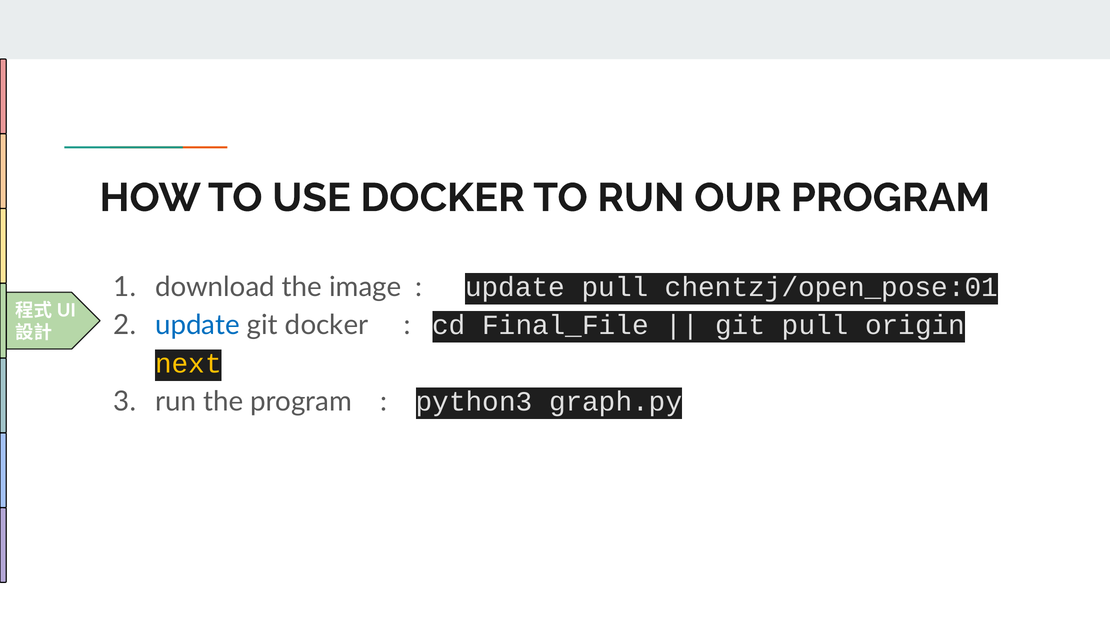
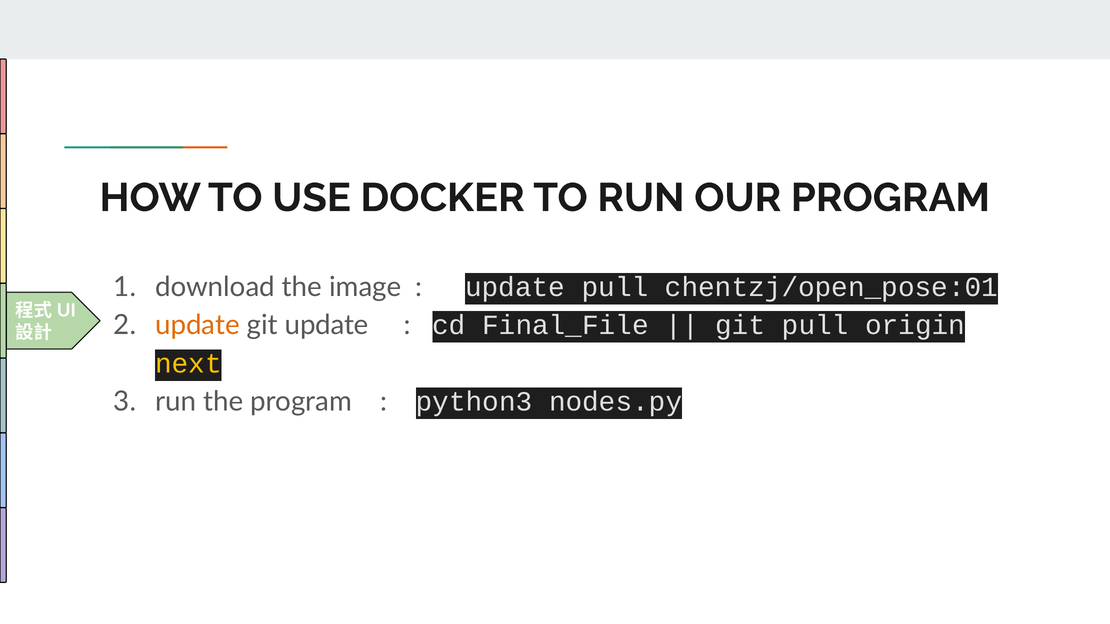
update colour: blue -> orange (197, 325)
git docker: docker -> update (327, 325)
graph.py: graph.py -> nodes.py (616, 402)
